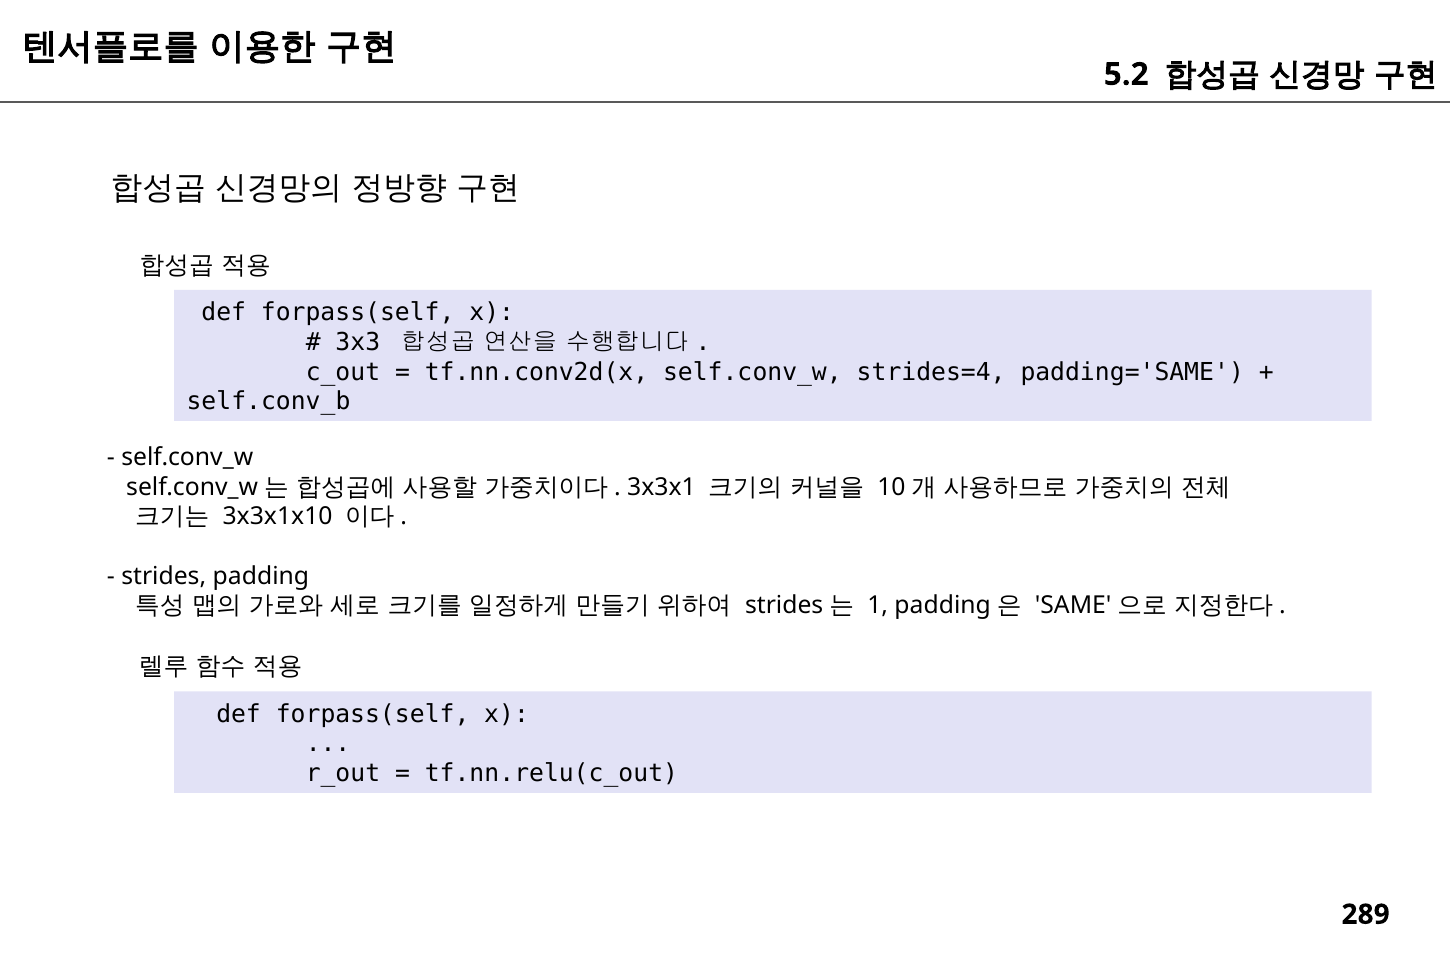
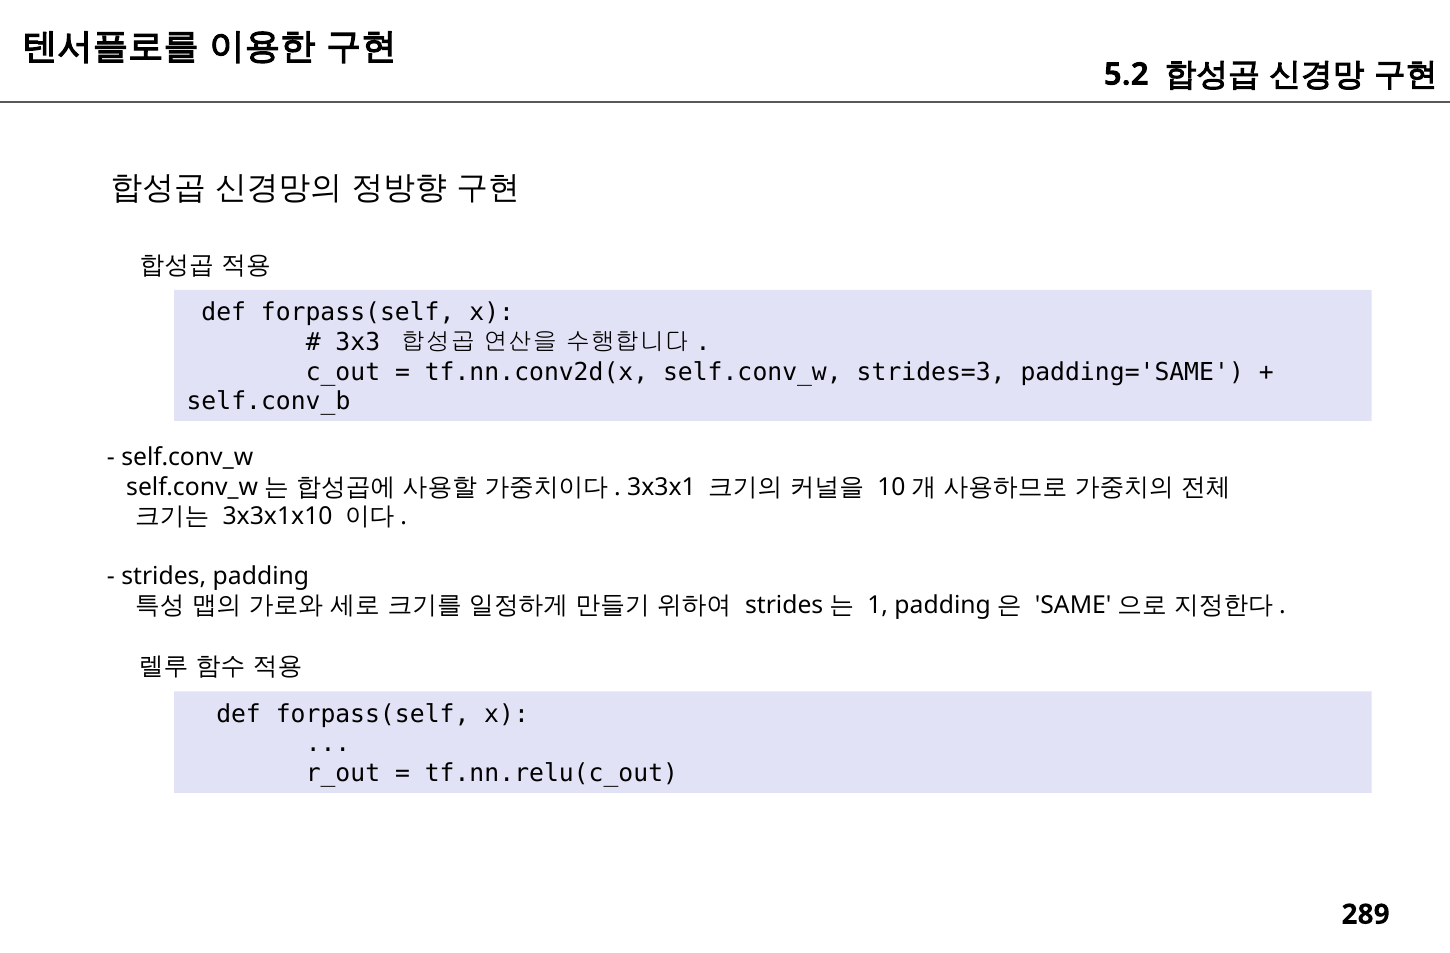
strides=4: strides=4 -> strides=3 (931, 372)
